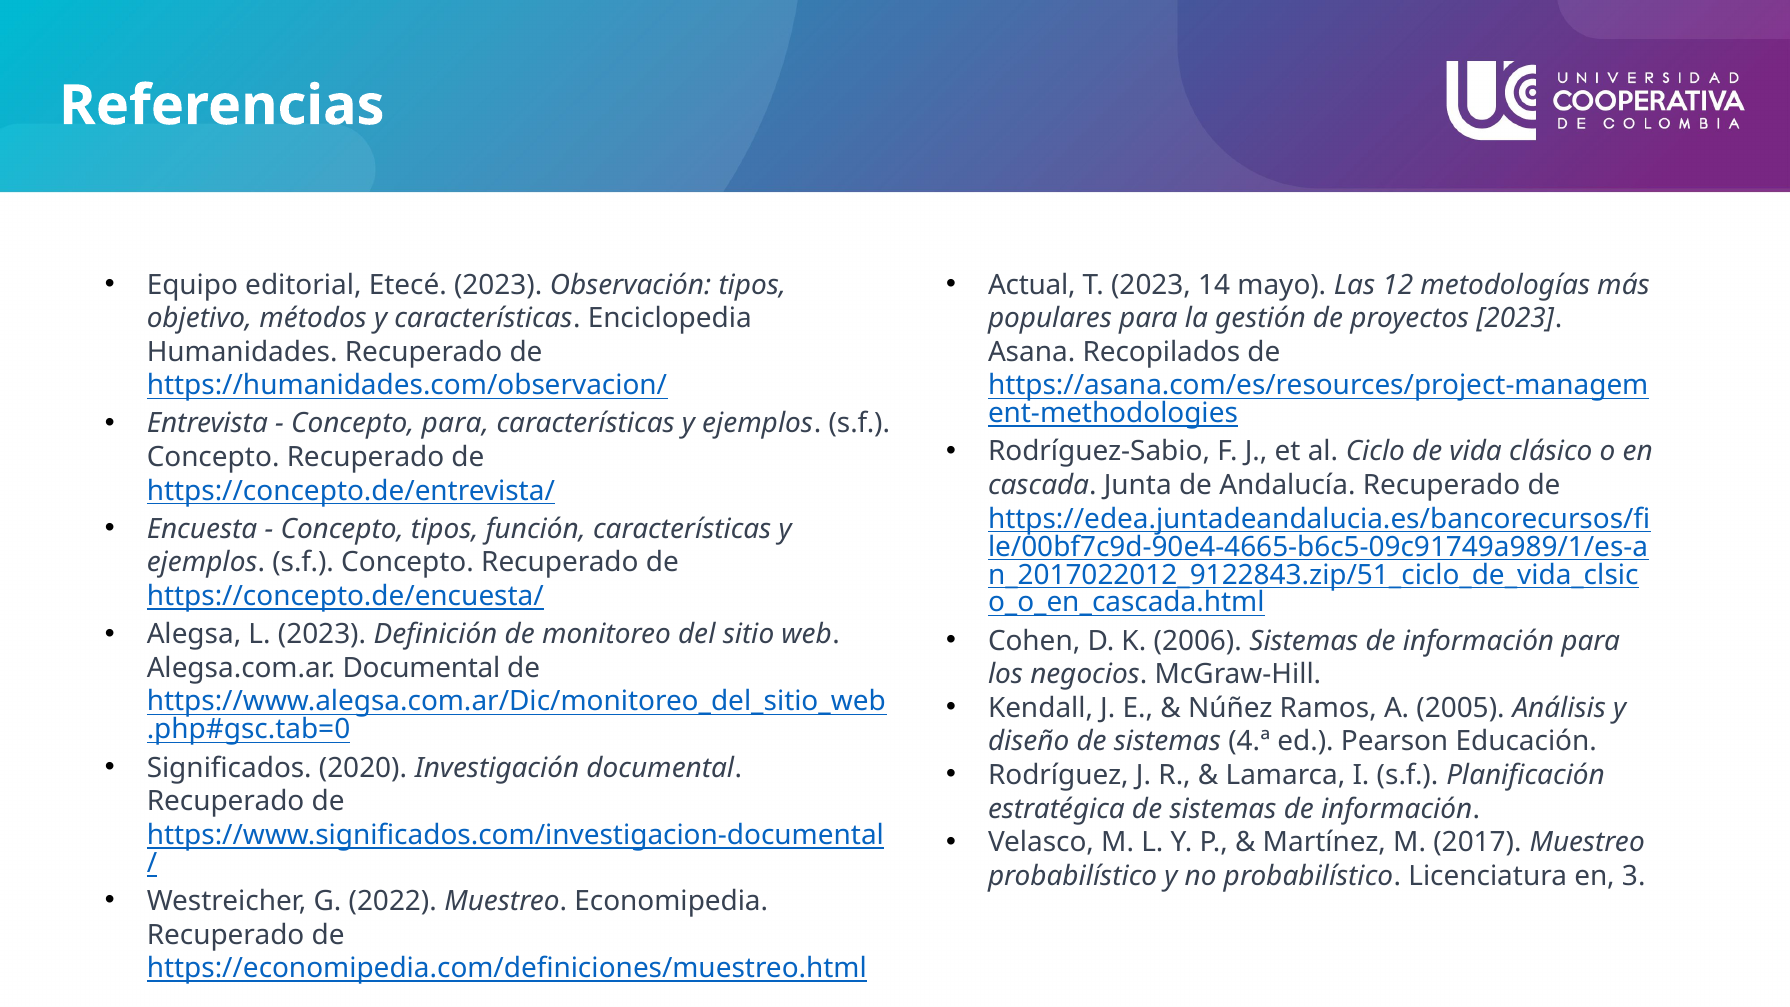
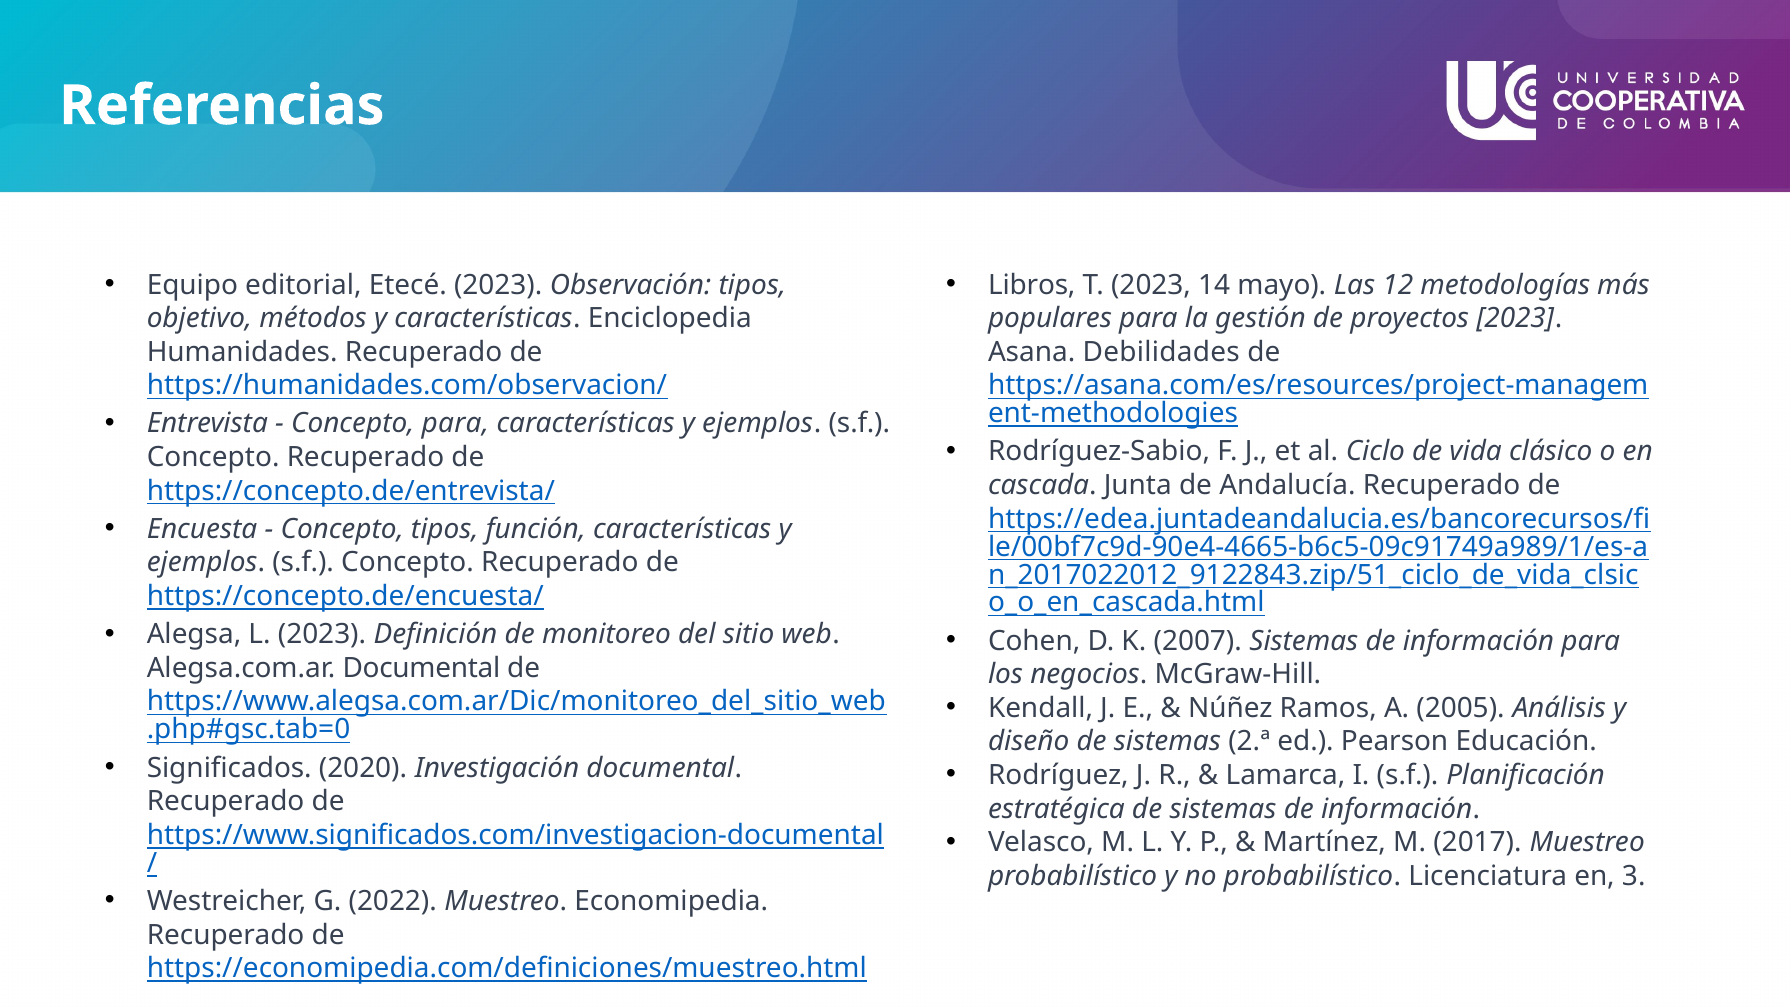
Actual: Actual -> Libros (1032, 285)
Recopilados: Recopilados -> Debilidades (1161, 352)
2006: 2006 -> 2007 (1198, 641)
4.ª: 4.ª -> 2.ª (1249, 742)
